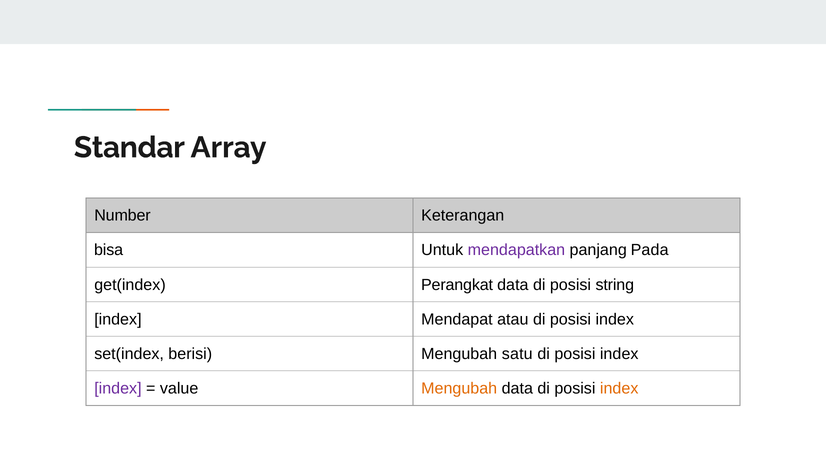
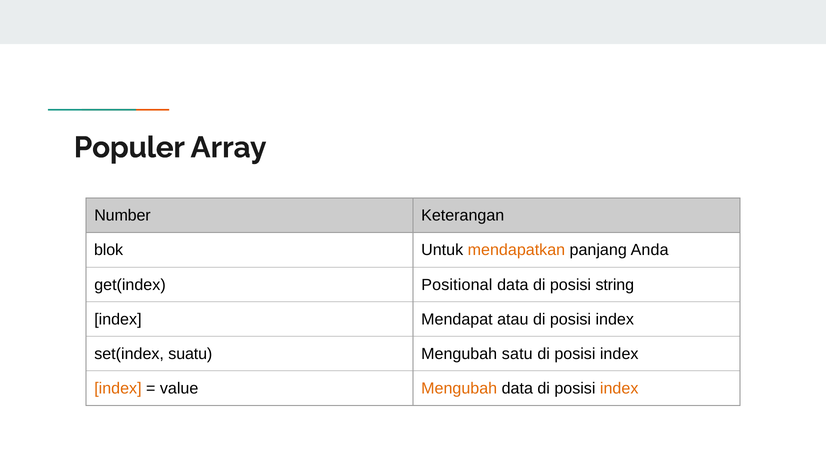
Standar: Standar -> Populer (129, 147)
bisa: bisa -> blok (109, 250)
mendapatkan colour: purple -> orange (516, 250)
Pada: Pada -> Anda (650, 250)
Perangkat: Perangkat -> Positional (457, 284)
berisi: berisi -> suatu (190, 354)
index colour: purple -> orange (118, 388)
